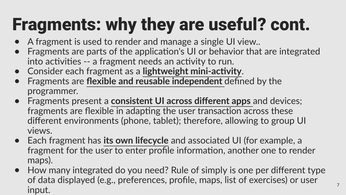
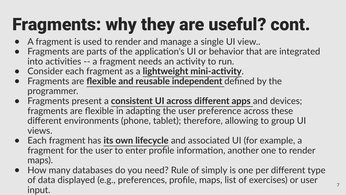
transaction: transaction -> preference (219, 111)
many integrated: integrated -> databases (93, 170)
